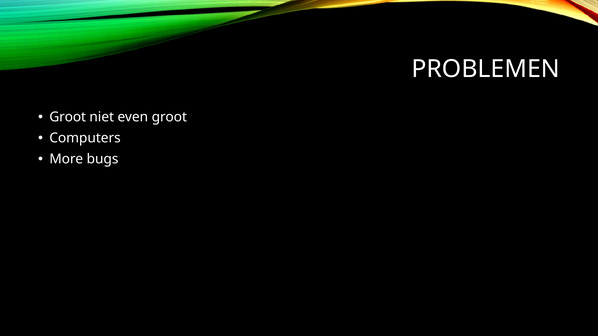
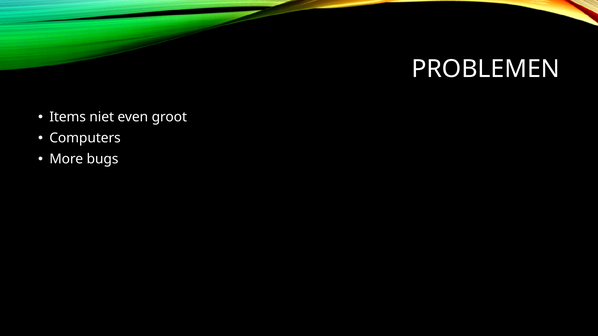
Groot: Groot -> Items (68, 117)
